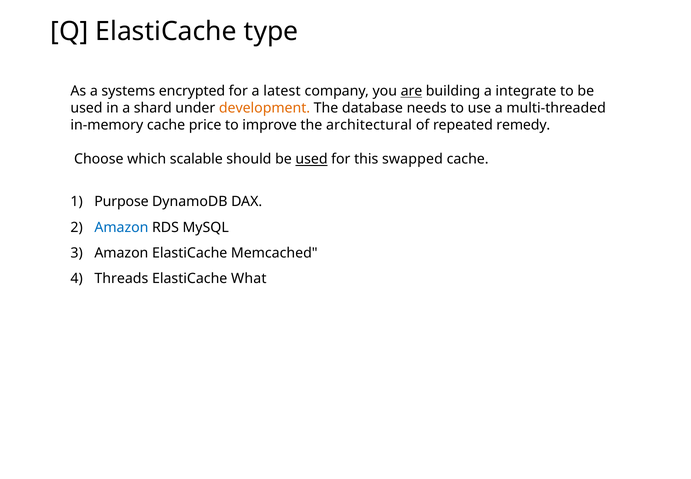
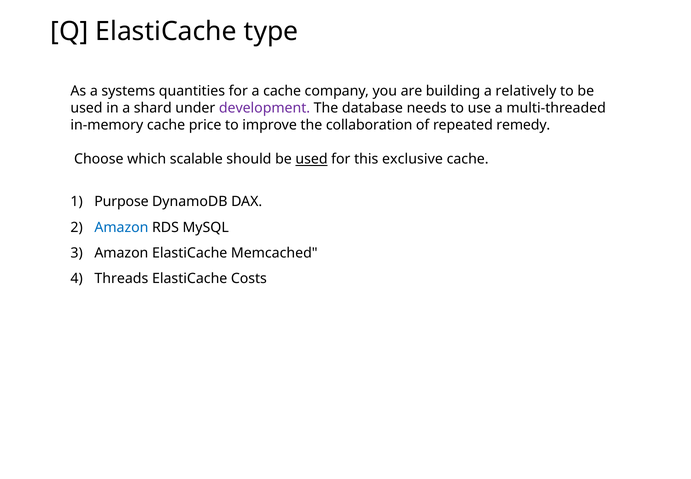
encrypted: encrypted -> quantities (192, 91)
a latest: latest -> cache (282, 91)
are underline: present -> none (411, 91)
integrate: integrate -> relatively (526, 91)
development colour: orange -> purple (265, 108)
architectural: architectural -> collaboration (369, 125)
swapped: swapped -> exclusive (412, 159)
What: What -> Costs (249, 278)
